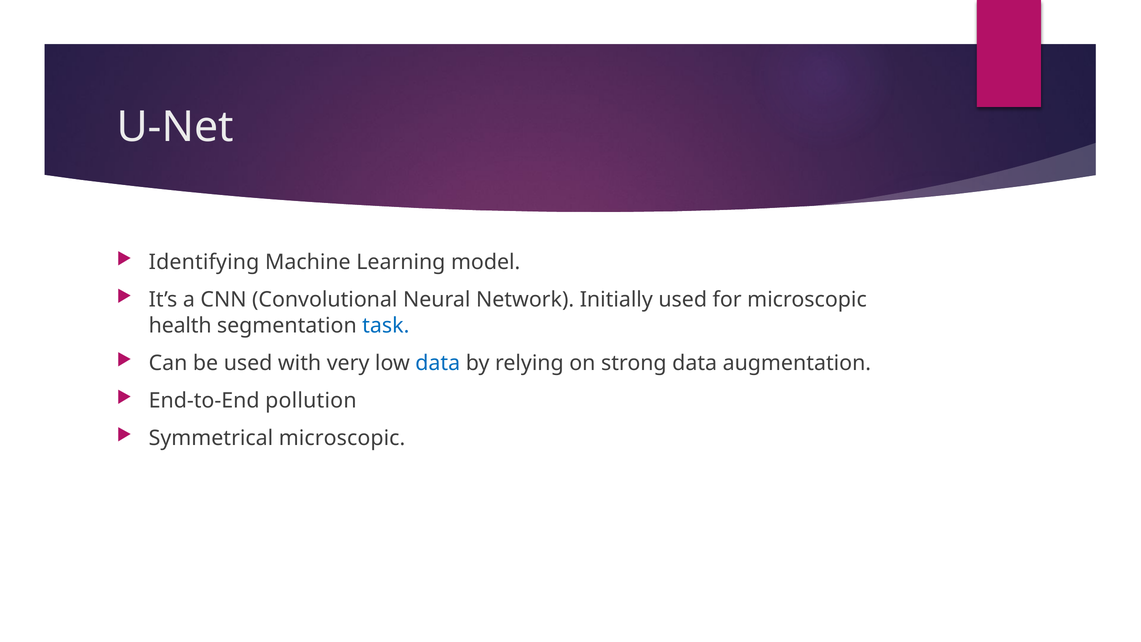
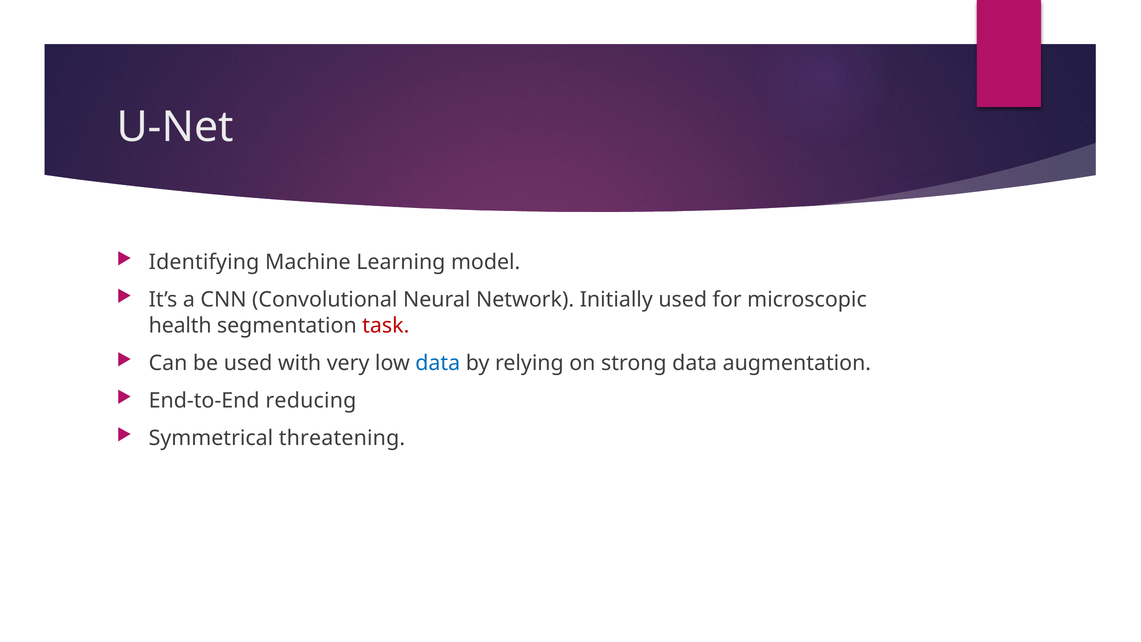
task colour: blue -> red (386, 326)
pollution: pollution -> reducing (311, 401)
Symmetrical microscopic: microscopic -> threatening (342, 438)
